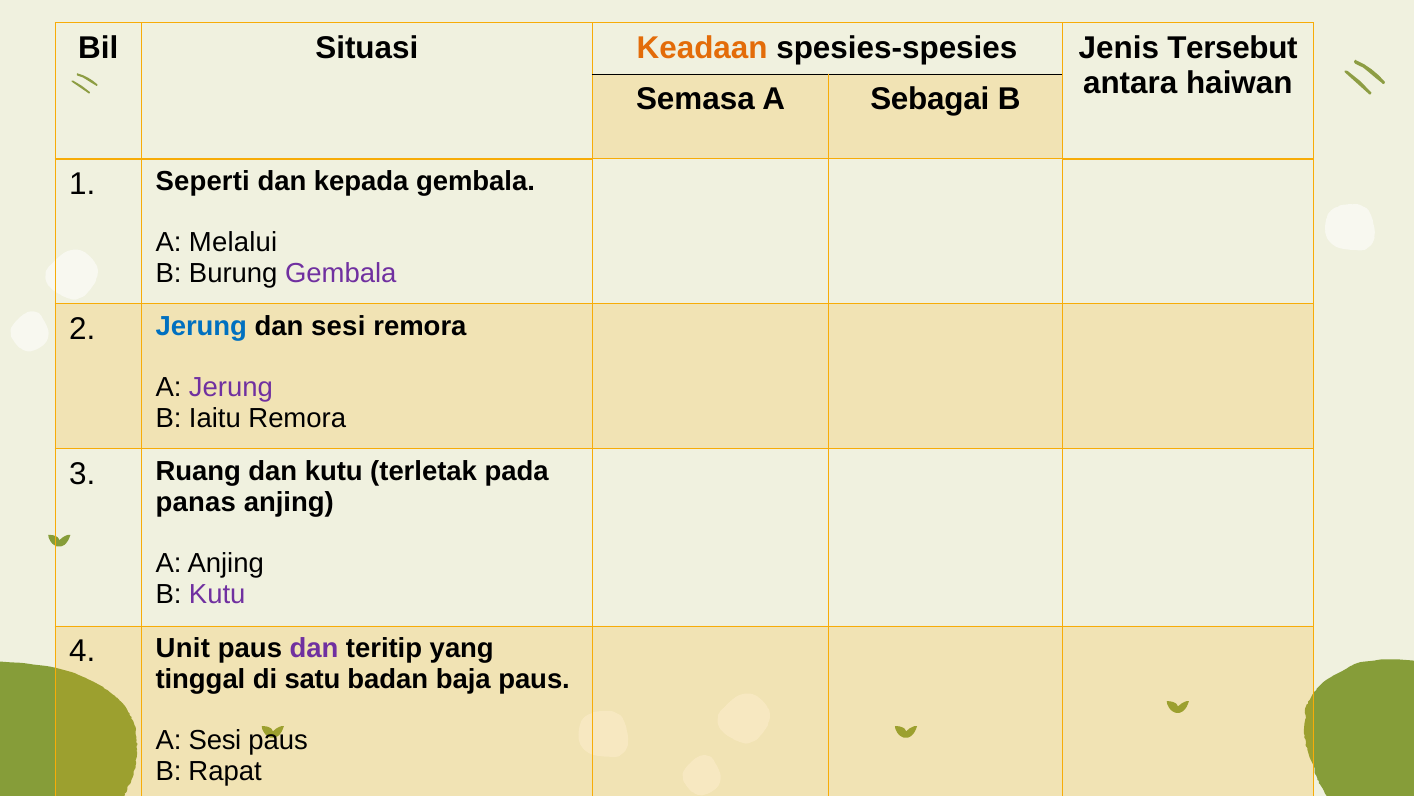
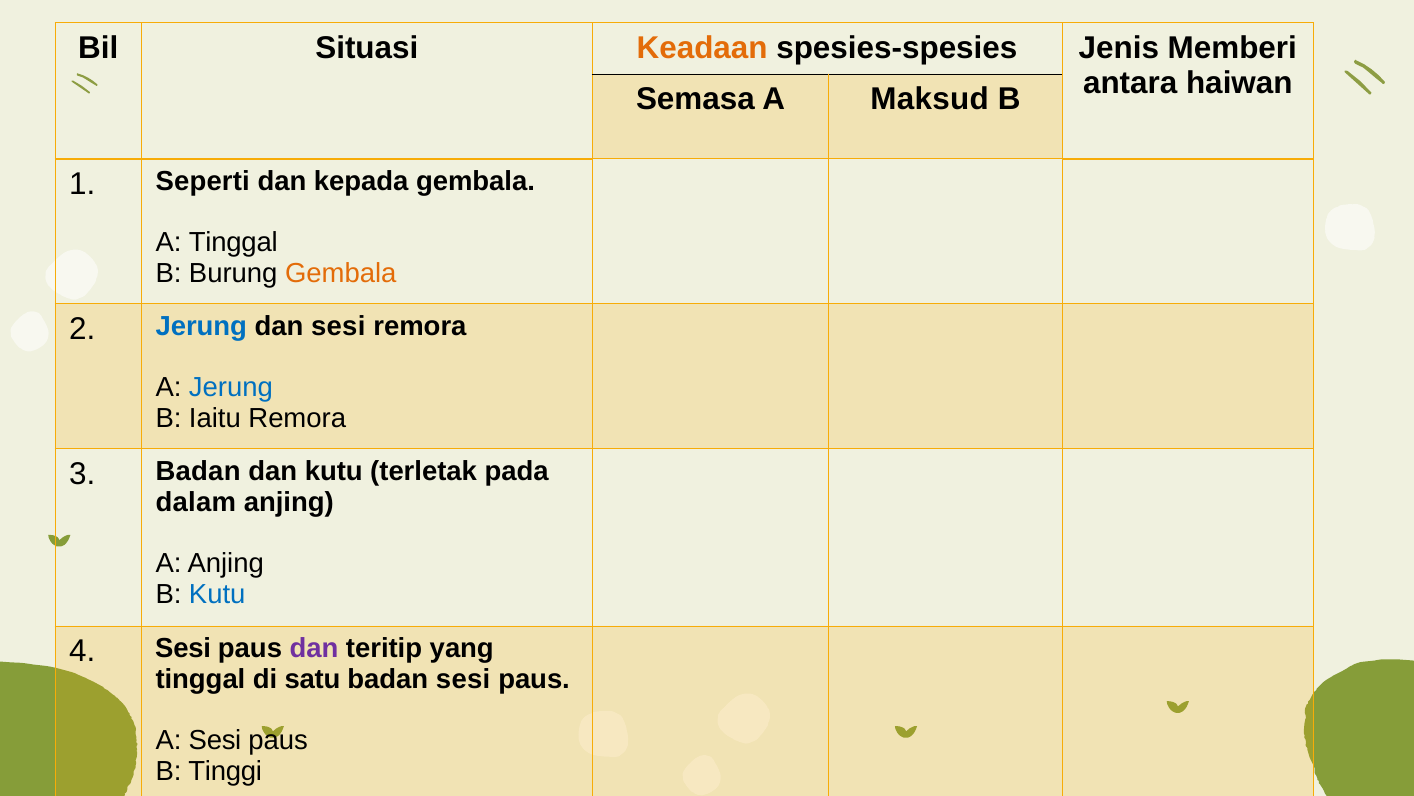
Tersebut: Tersebut -> Memberi (1232, 48)
Sebagai: Sebagai -> Maksud (930, 99)
A Melalui: Melalui -> Tinggal (233, 243)
Gembala colour: purple -> orange (341, 273)
Jerung colour: purple -> blue (231, 387)
3 Ruang: Ruang -> Badan (198, 471)
panas: panas -> dalam (196, 502)
Kutu colour: purple -> blue (217, 593)
4 Unit: Unit -> Sesi (183, 648)
badan baja: baja -> sesi (463, 679)
Rapat: Rapat -> Tinggi (225, 771)
